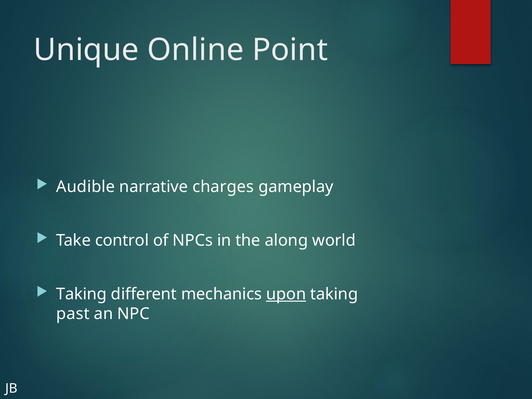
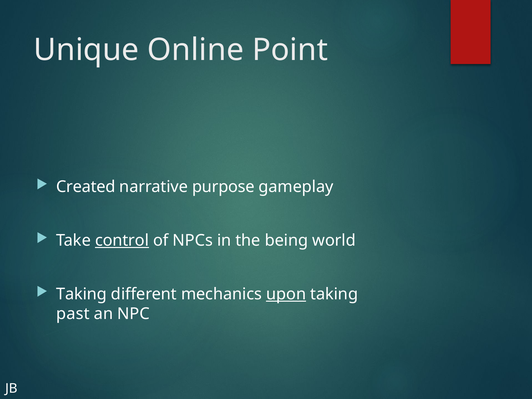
Audible: Audible -> Created (86, 187)
charges: charges -> purpose (223, 187)
control underline: none -> present (122, 240)
along: along -> being (286, 240)
